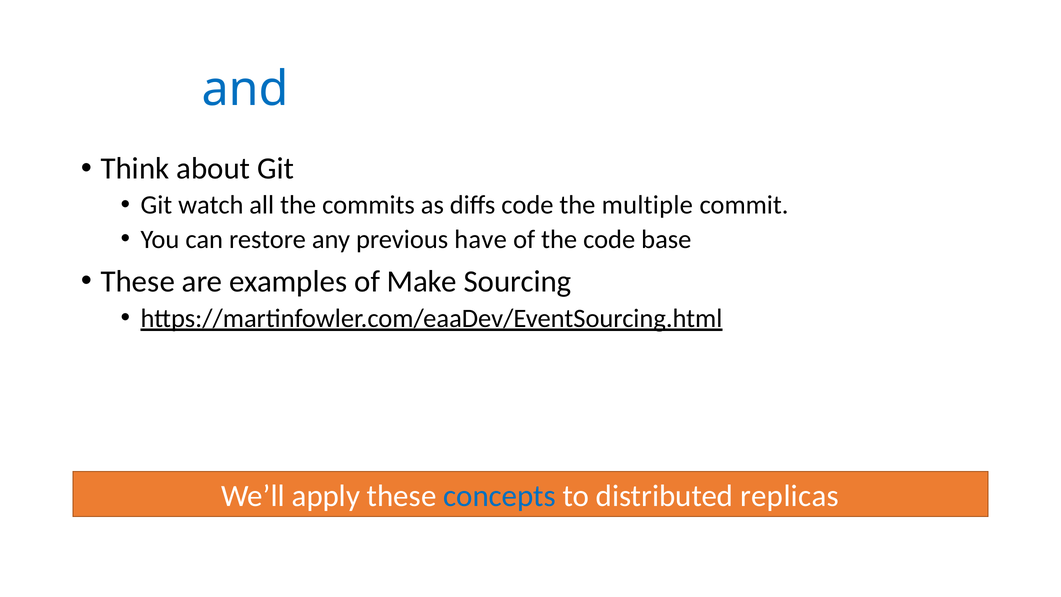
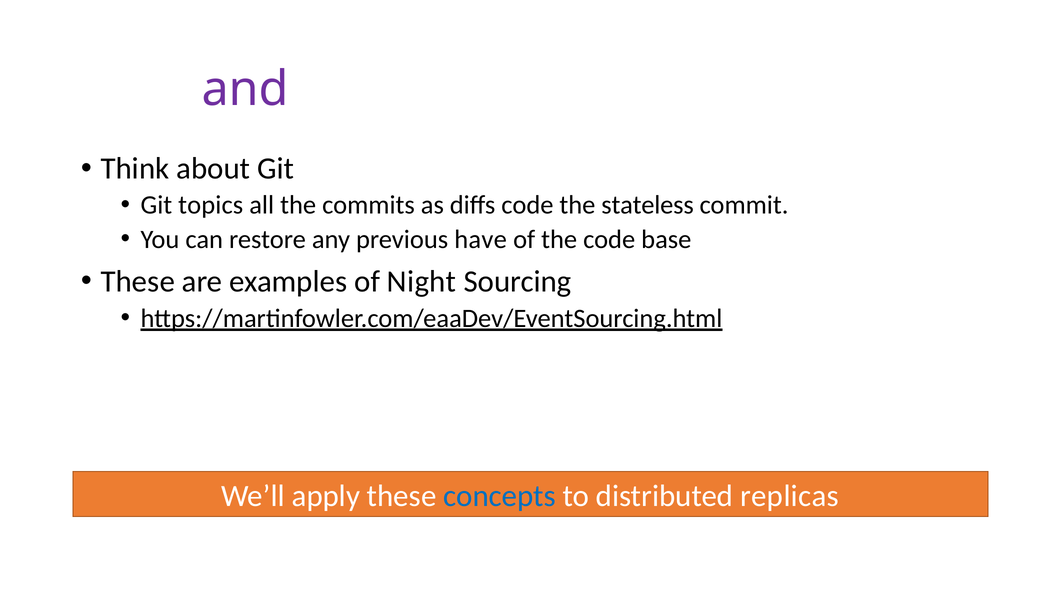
and colour: blue -> purple (245, 89)
watch: watch -> topics (211, 205)
multiple: multiple -> stateless (648, 205)
Make: Make -> Night (422, 281)
